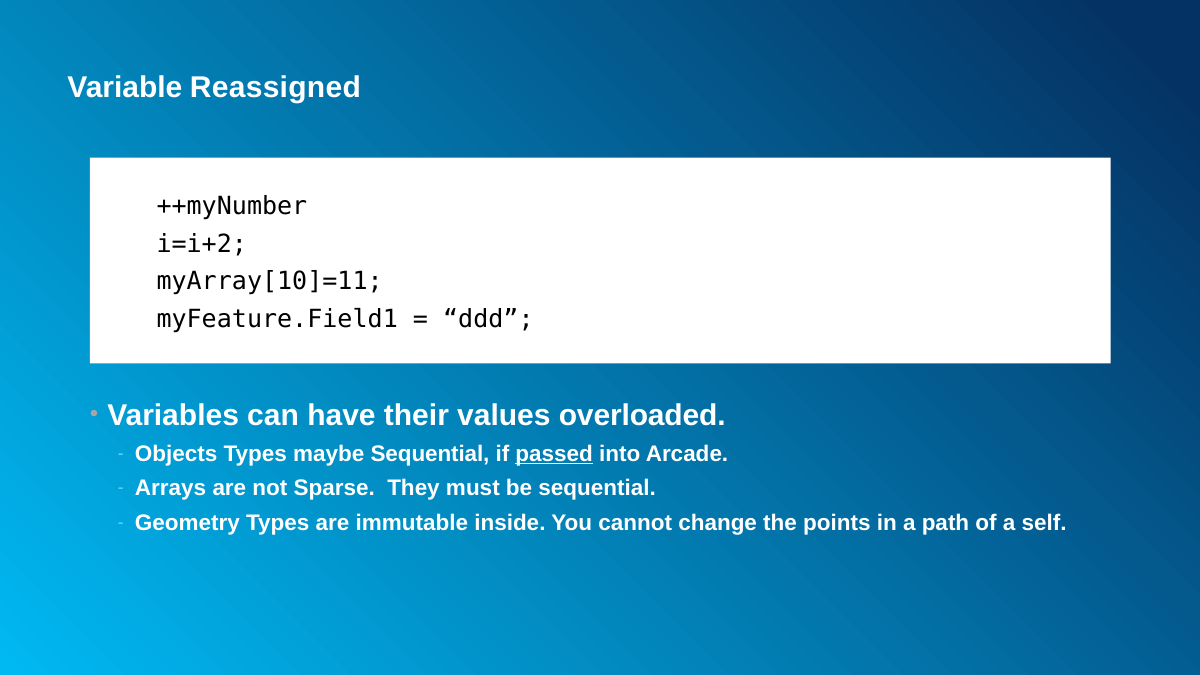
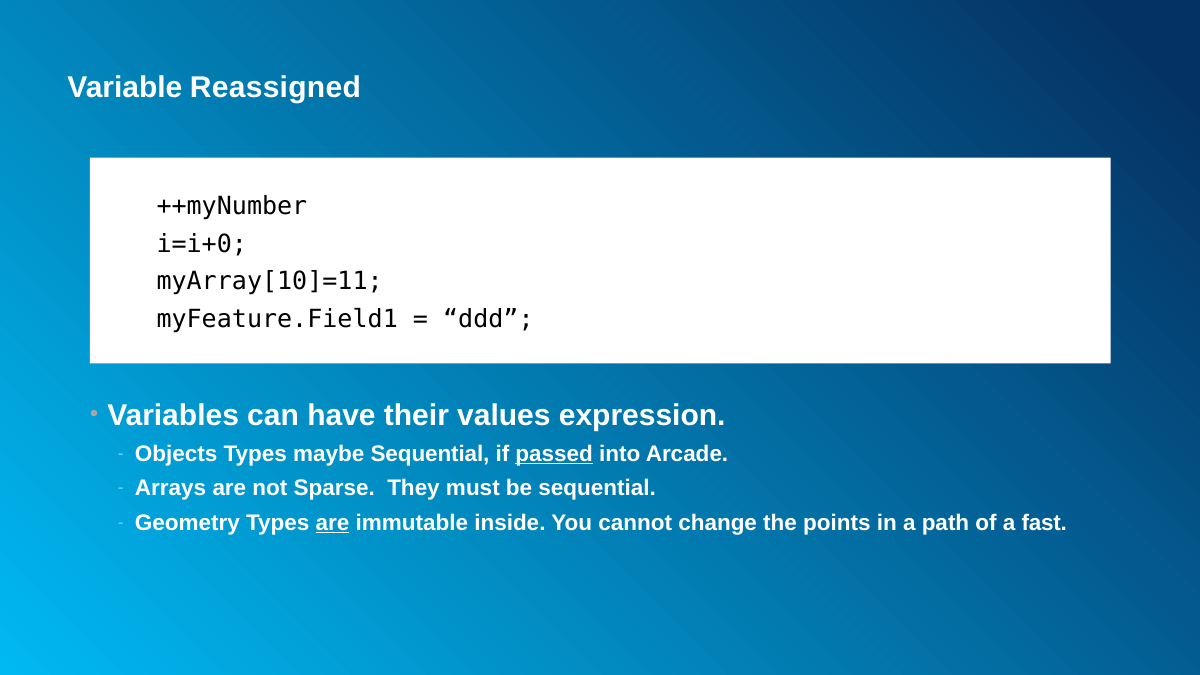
i=i+2: i=i+2 -> i=i+0 (202, 244)
overloaded: overloaded -> expression (642, 416)
are underline: none -> present (333, 523)
self: self -> fast (1044, 523)
